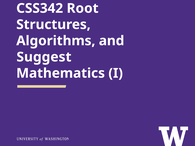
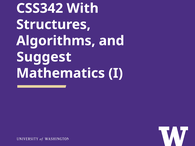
Root: Root -> With (83, 8)
